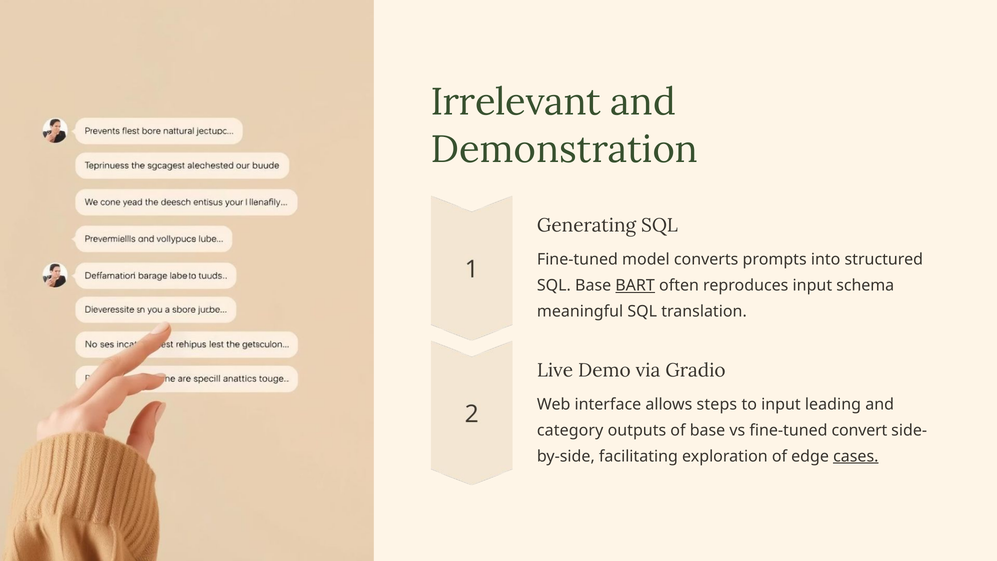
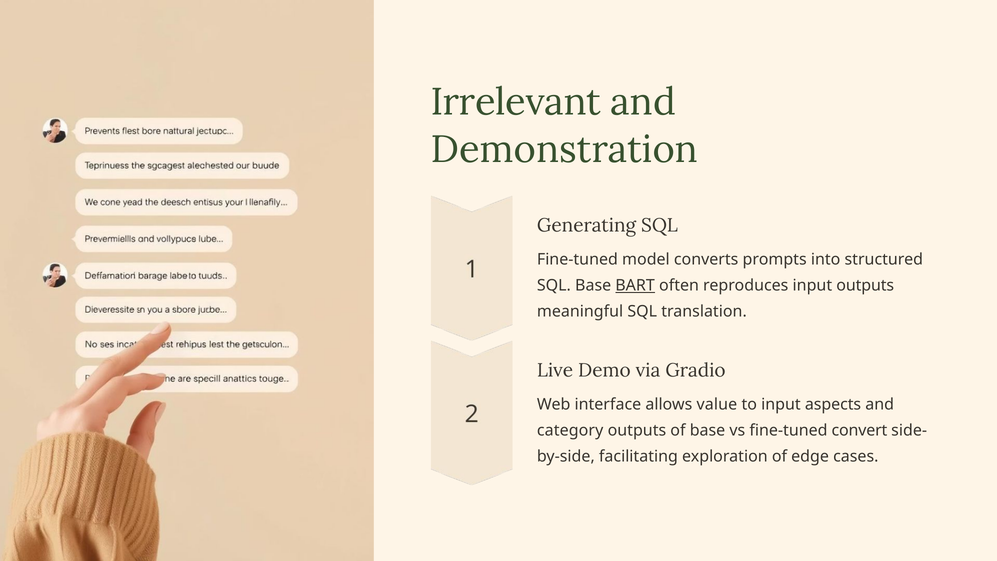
input schema: schema -> outputs (865, 286)
steps: steps -> value (717, 404)
leading: leading -> aspects (833, 404)
cases underline: present -> none (856, 456)
